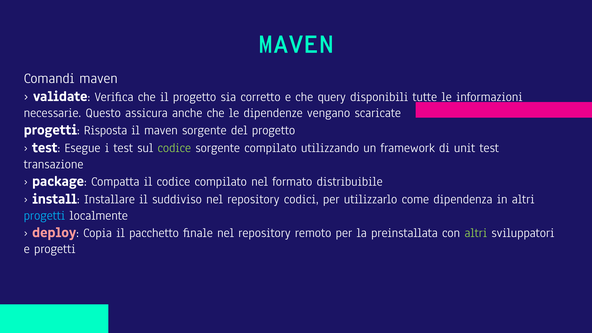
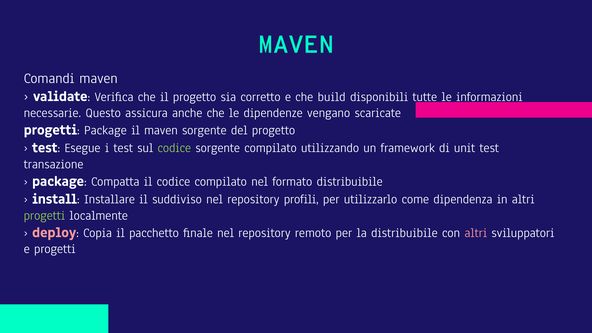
query: query -> build (332, 97)
Risposta: Risposta -> Package (105, 130)
codici: codici -> profili (301, 199)
progetti colour: light blue -> light green (44, 215)
la preinstallata: preinstallata -> distribuibile (404, 233)
altri colour: light green -> pink (476, 233)
